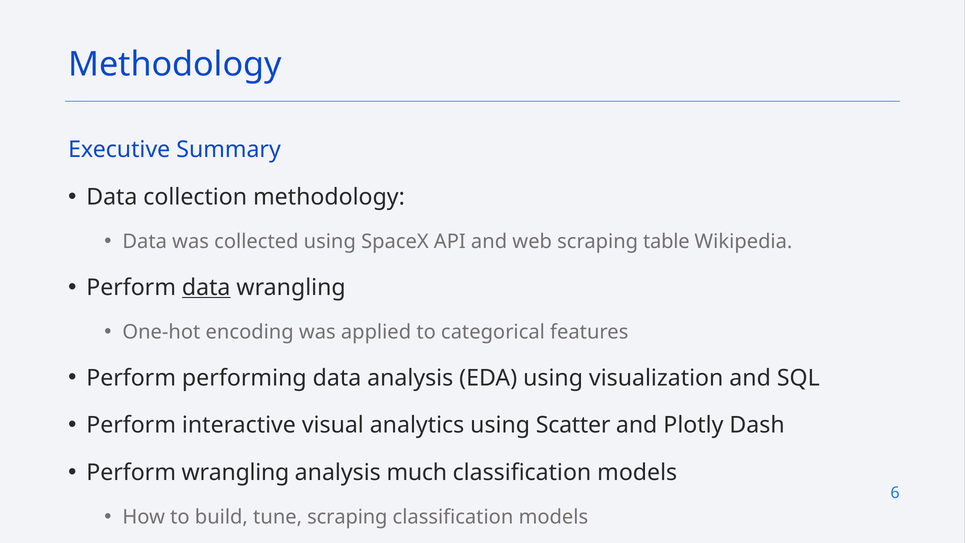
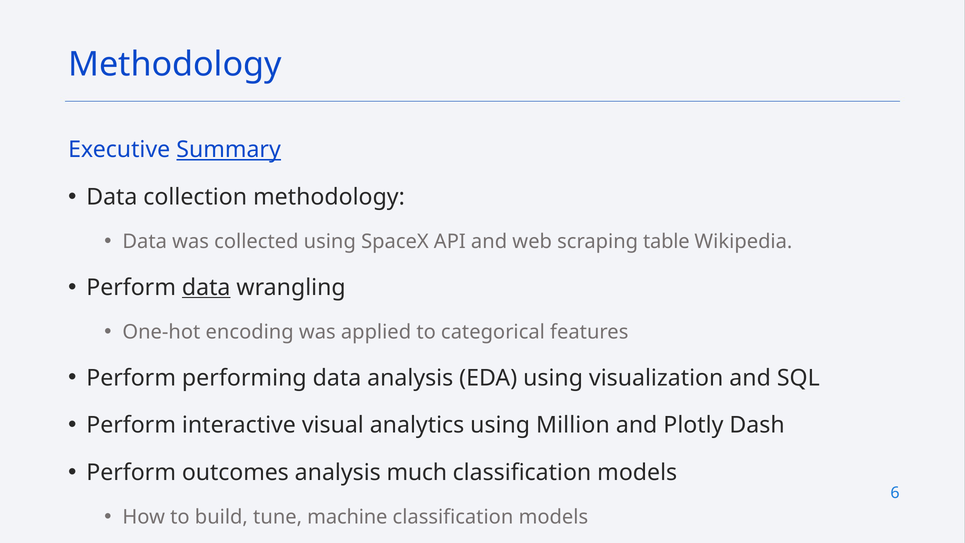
Summary underline: none -> present (229, 150)
Scatter: Scatter -> Million (573, 425)
Perform wrangling: wrangling -> outcomes (235, 472)
tune scraping: scraping -> machine (347, 517)
